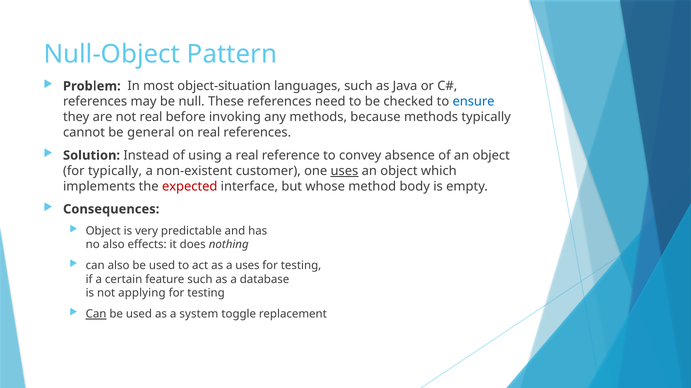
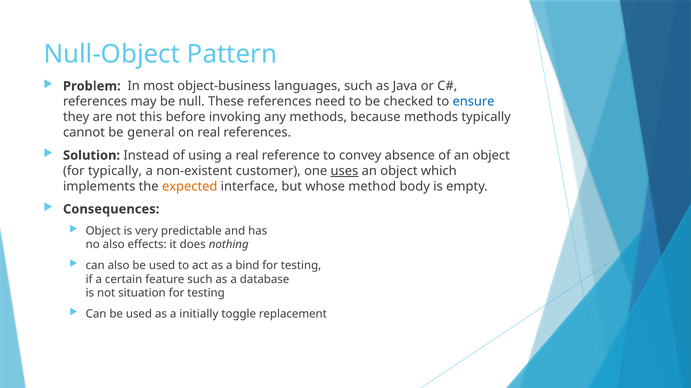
object-situation: object-situation -> object-business (224, 86)
not real: real -> this (151, 117)
expected colour: red -> orange (190, 187)
a uses: uses -> bind (247, 266)
applying: applying -> situation (142, 294)
Can underline: present -> none (96, 315)
system: system -> initially (199, 315)
